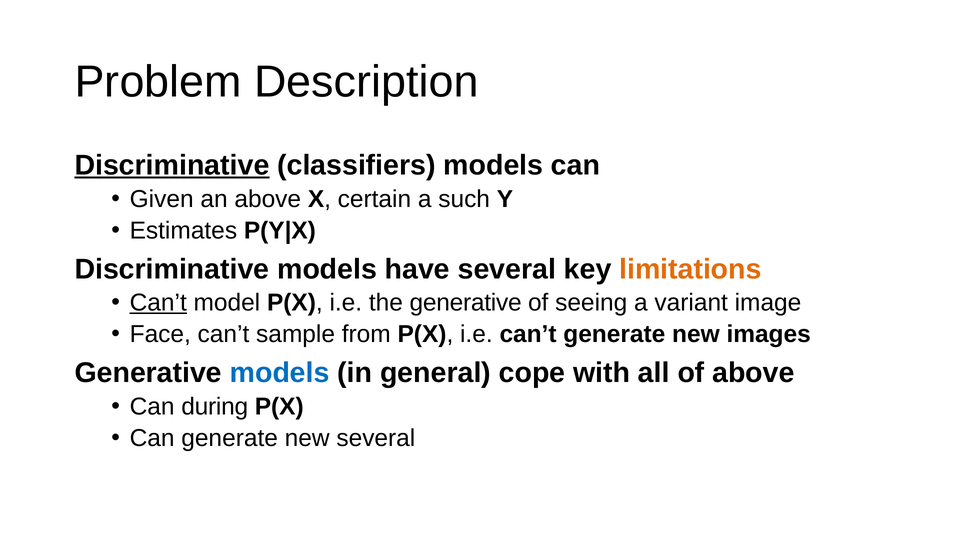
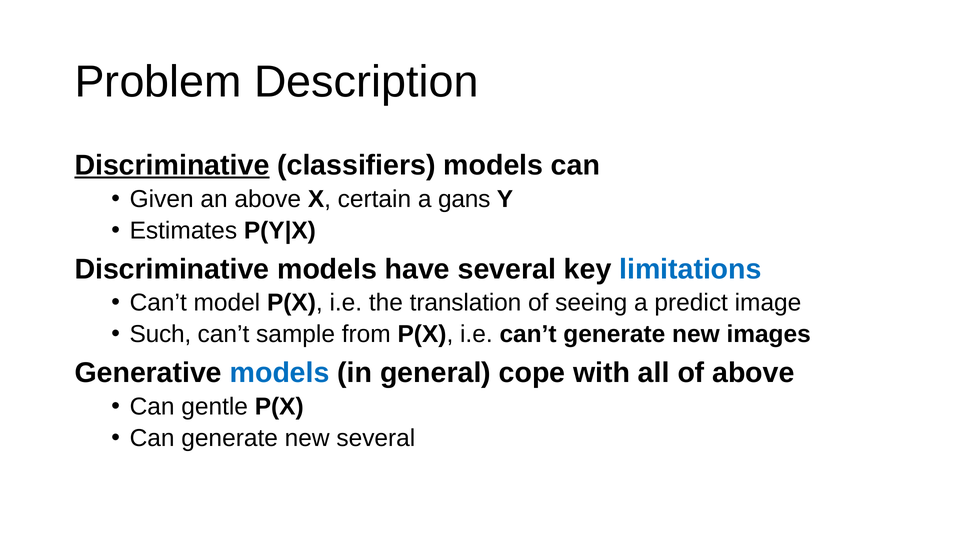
such: such -> gans (464, 199)
limitations colour: orange -> blue (690, 269)
Can’t underline: present -> none (158, 303)
the generative: generative -> translation (466, 303)
variant: variant -> predict (691, 303)
Face: Face -> Such (160, 335)
during: during -> gentle (215, 407)
